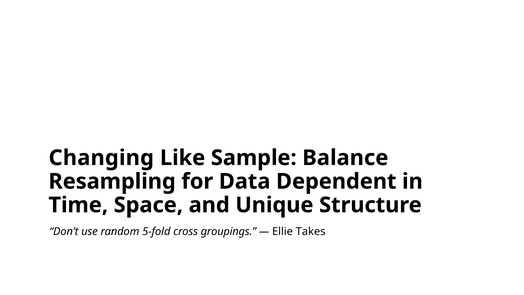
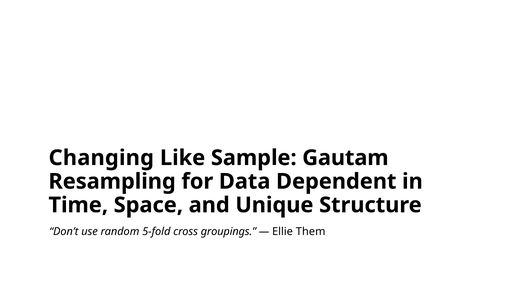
Balance: Balance -> Gautam (345, 158)
Takes: Takes -> Them (311, 231)
